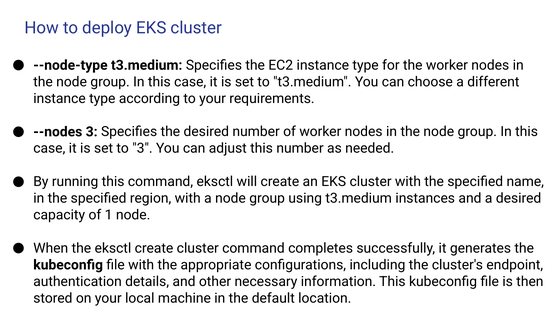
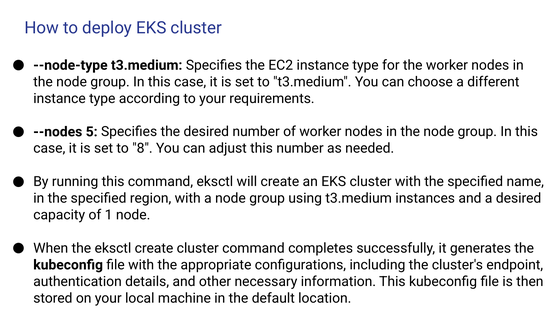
--nodes 3: 3 -> 5 (92, 132)
to 3: 3 -> 8 (142, 148)
